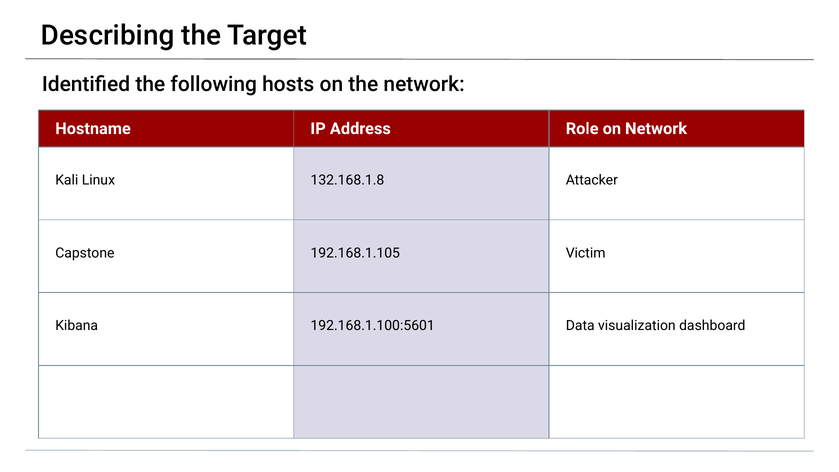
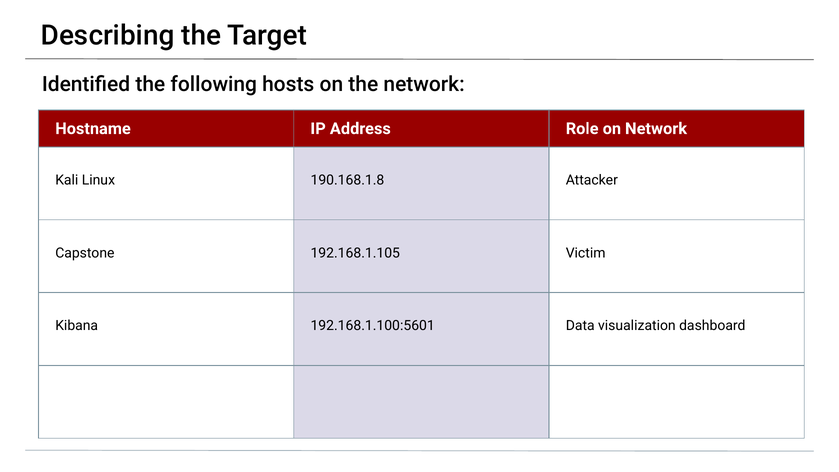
132.168.1.8: 132.168.1.8 -> 190.168.1.8 (347, 180)
